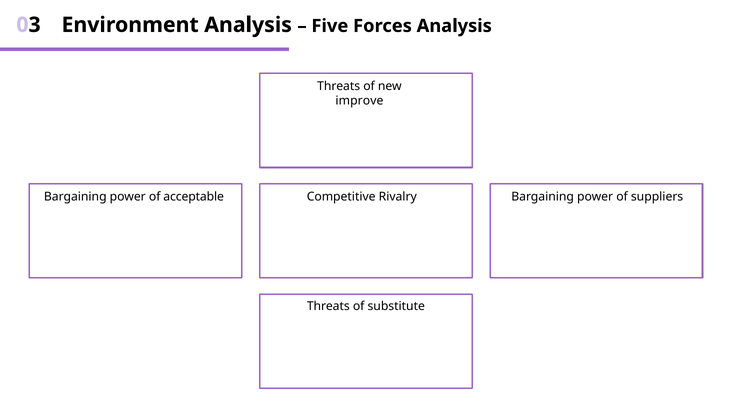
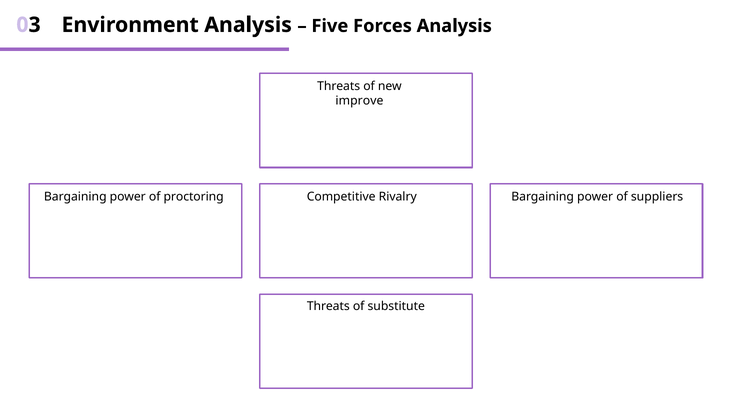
acceptable: acceptable -> proctoring (194, 196)
